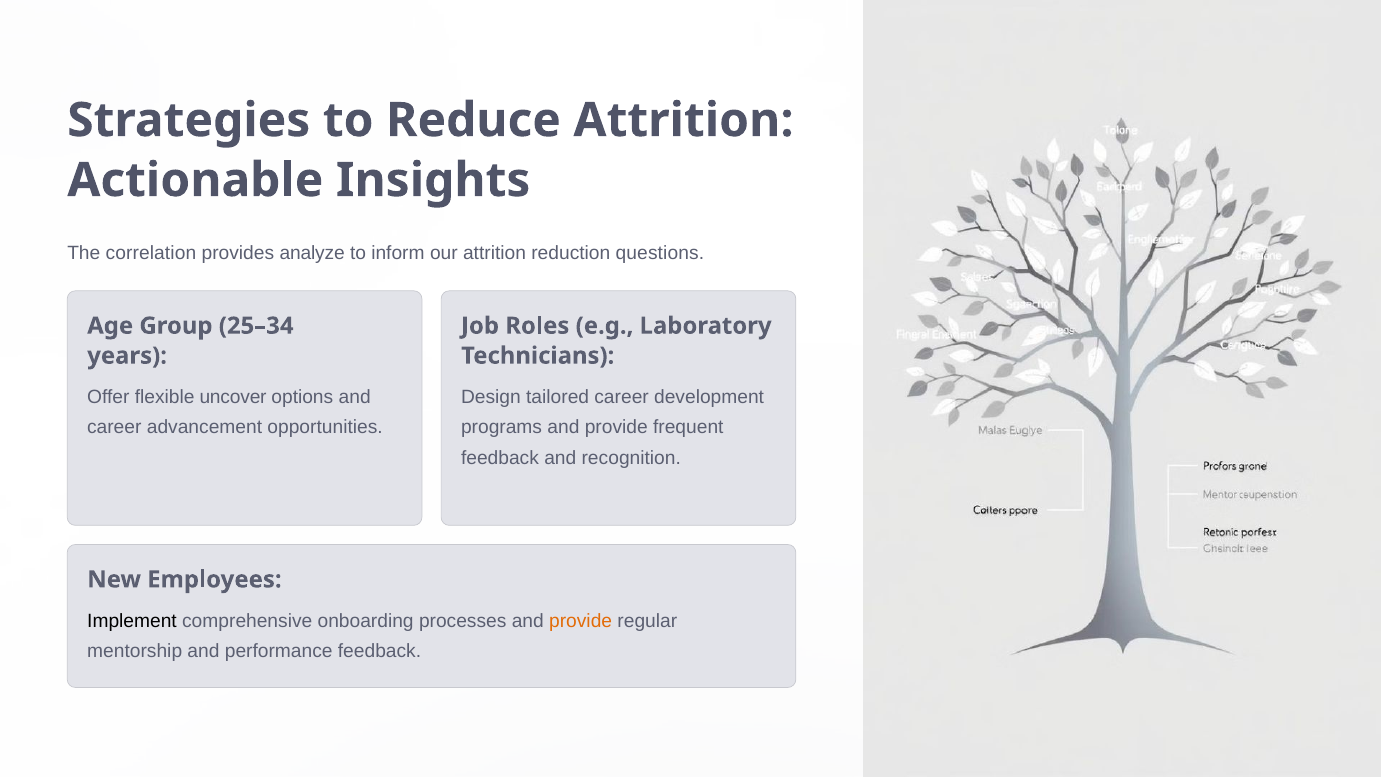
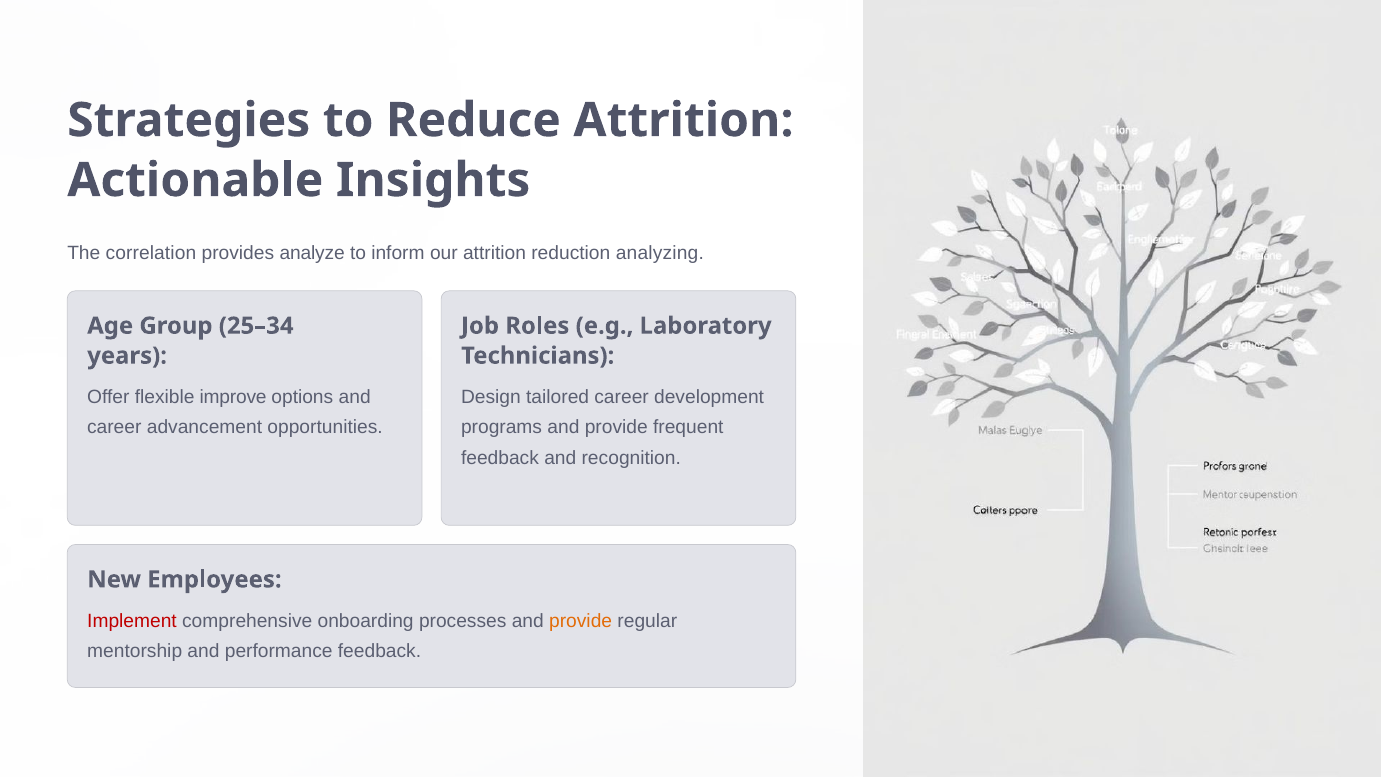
questions: questions -> analyzing (660, 253)
uncover: uncover -> improve (233, 397)
Implement colour: black -> red (132, 621)
